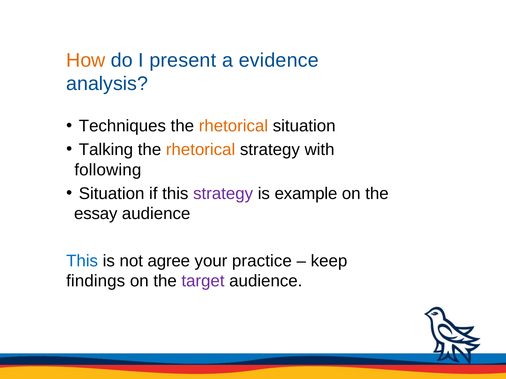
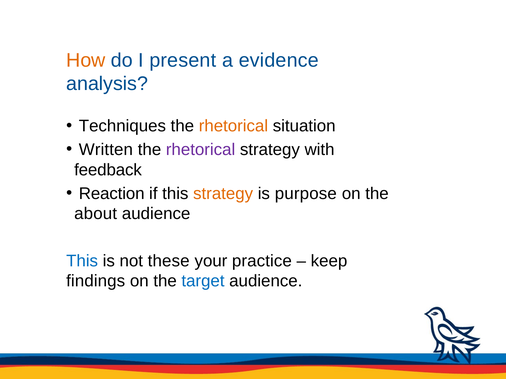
Talking: Talking -> Written (106, 150)
rhetorical colour: orange -> purple (201, 150)
following: following -> feedback (108, 170)
Situation: Situation -> Reaction (112, 194)
strategy colour: purple -> orange (223, 194)
example: example -> purpose (306, 194)
essay: essay -> about (96, 214)
agree: agree -> these (169, 261)
target colour: purple -> blue (203, 281)
